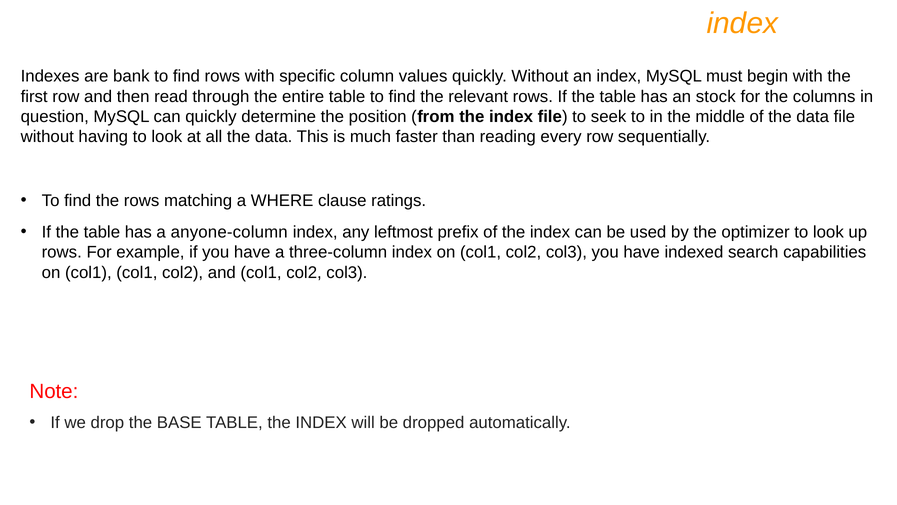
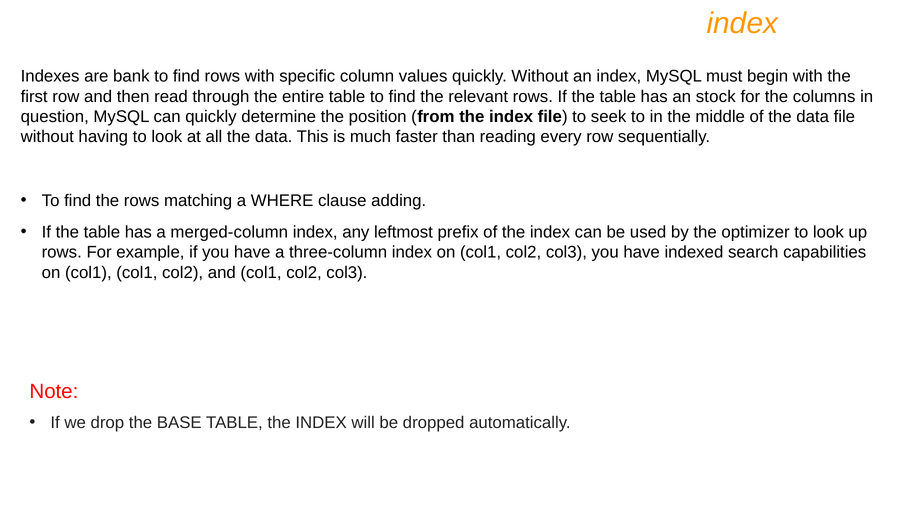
ratings: ratings -> adding (399, 200)
anyone-column: anyone-column -> merged-column (229, 232)
